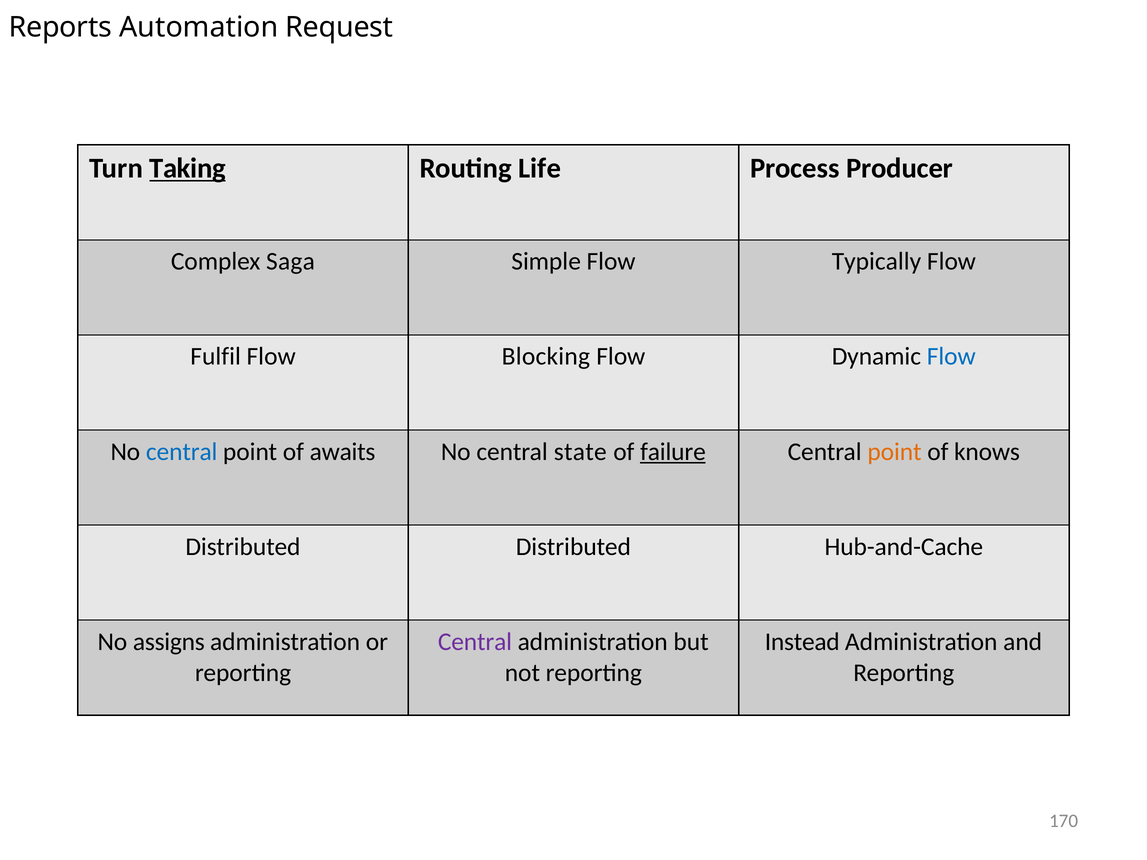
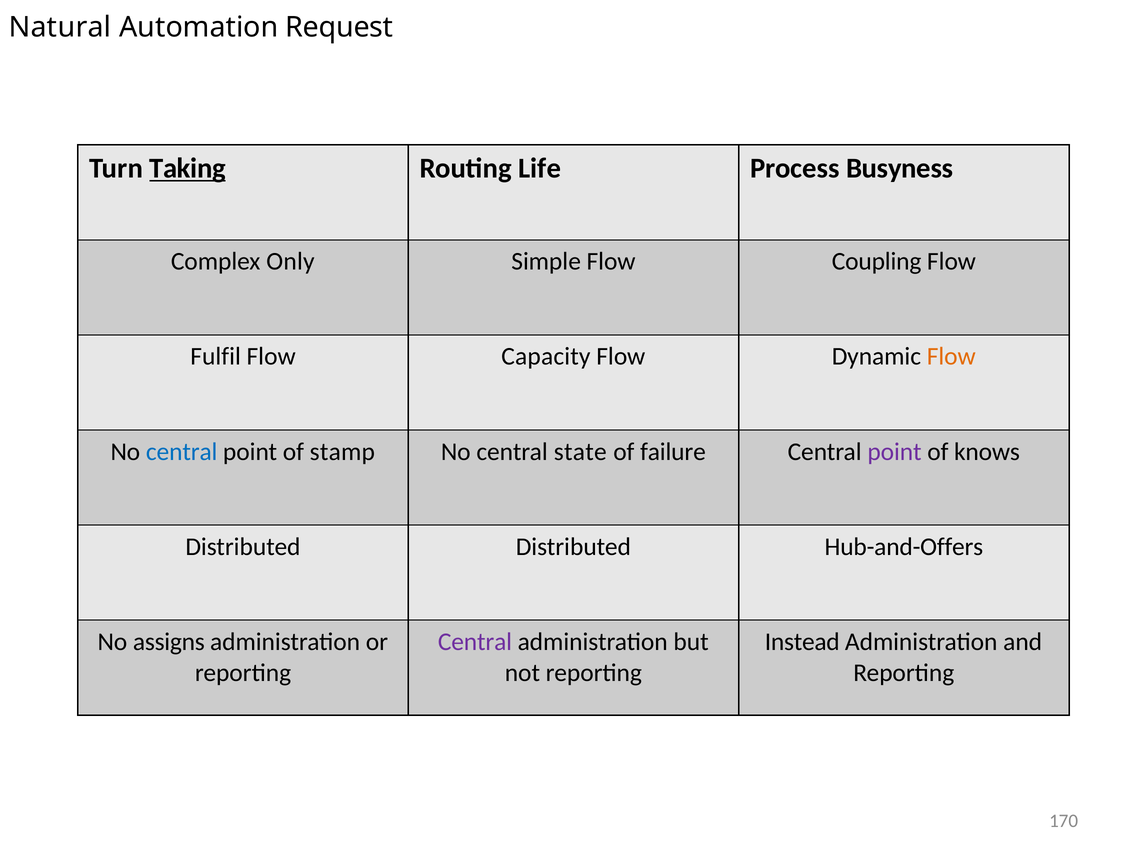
Reports: Reports -> Natural (60, 27)
Producer: Producer -> Busyness (900, 169)
Saga: Saga -> Only (290, 262)
Typically: Typically -> Coupling (877, 262)
Blocking: Blocking -> Capacity (546, 357)
Flow colour: blue -> orange (951, 357)
awaits: awaits -> stamp (342, 452)
failure underline: present -> none (673, 452)
point colour: orange -> purple (895, 452)
Hub-and-Cache: Hub-and-Cache -> Hub-and-Offers (904, 547)
